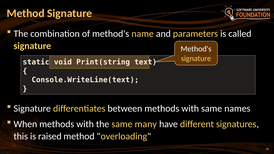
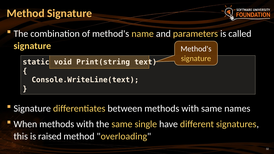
many: many -> single (146, 124)
